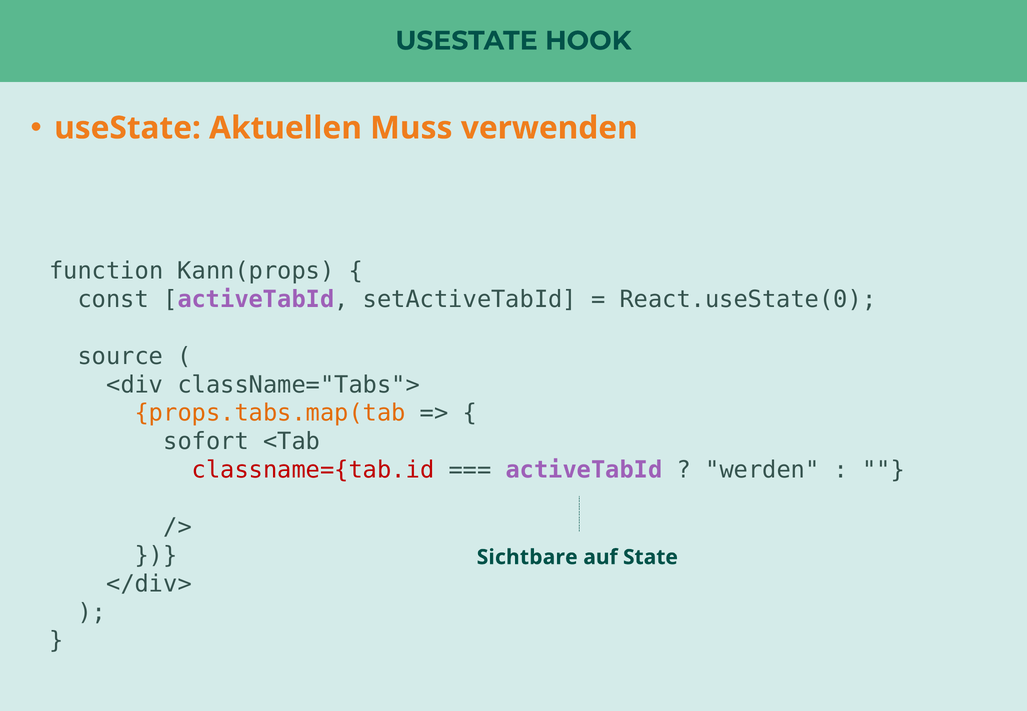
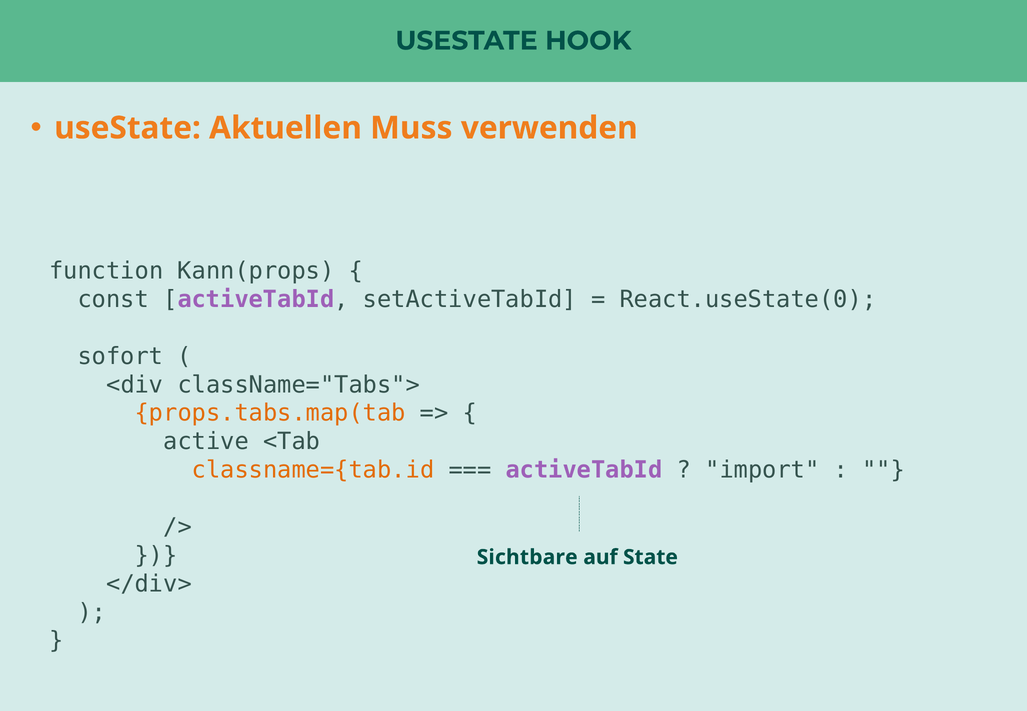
source: source -> sofort (120, 356)
sofort: sofort -> active (206, 442)
classname={tab.id colour: red -> orange (313, 470)
werden: werden -> import (762, 470)
